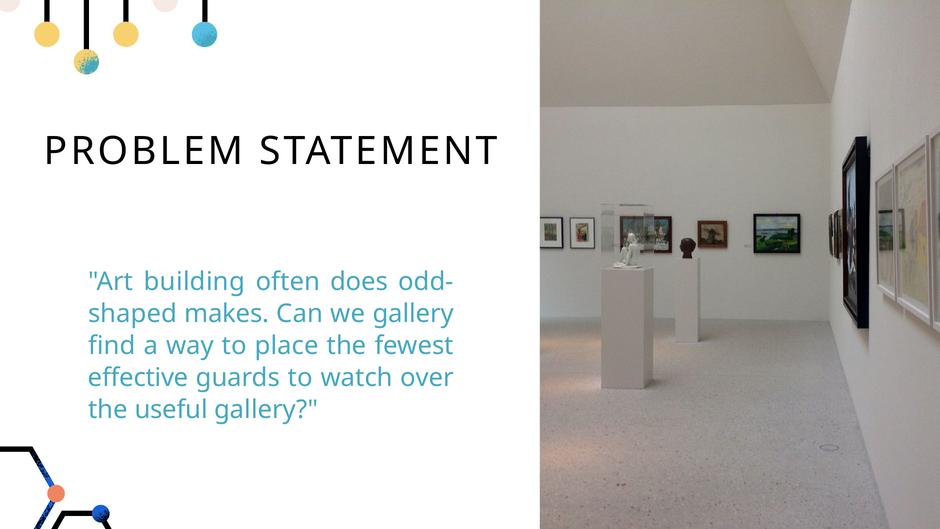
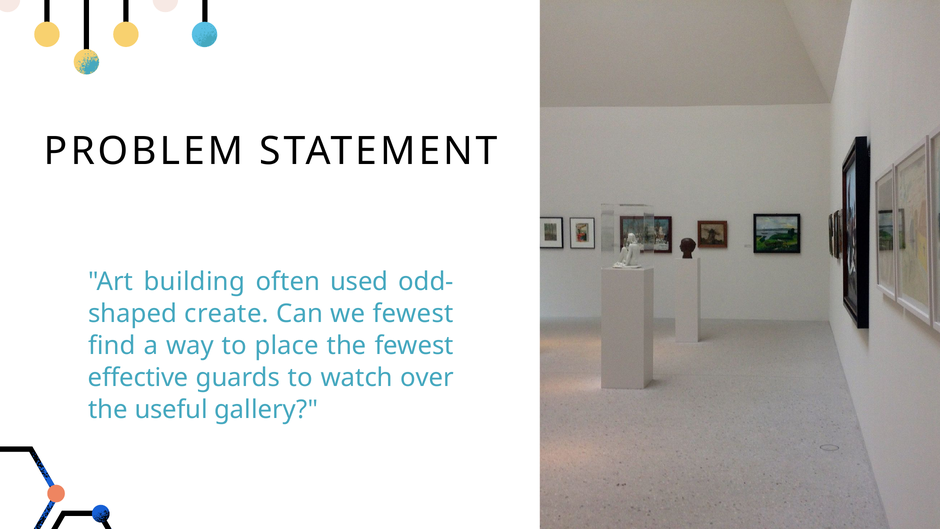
does: does -> used (359, 282)
makes: makes -> create (227, 314)
we gallery: gallery -> fewest (413, 314)
